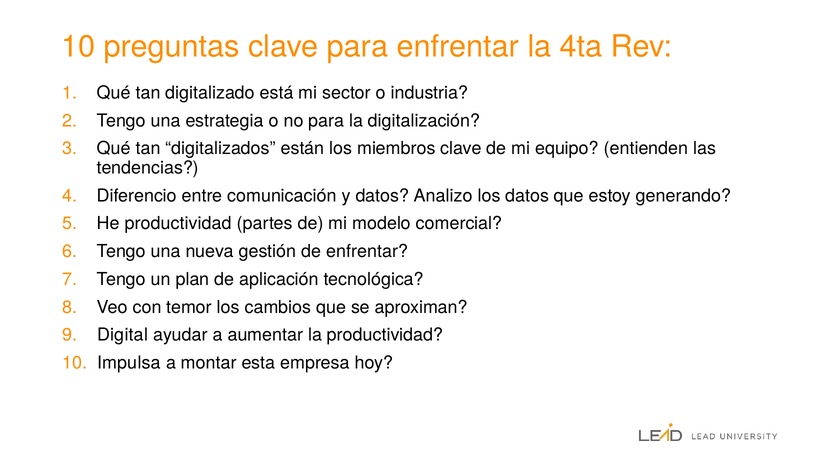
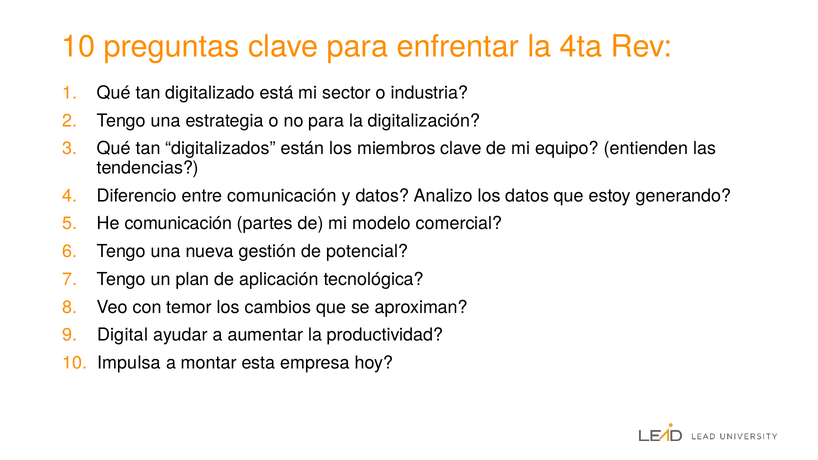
He productividad: productividad -> comunicación (178, 224)
de enfrentar: enfrentar -> potencial (367, 251)
